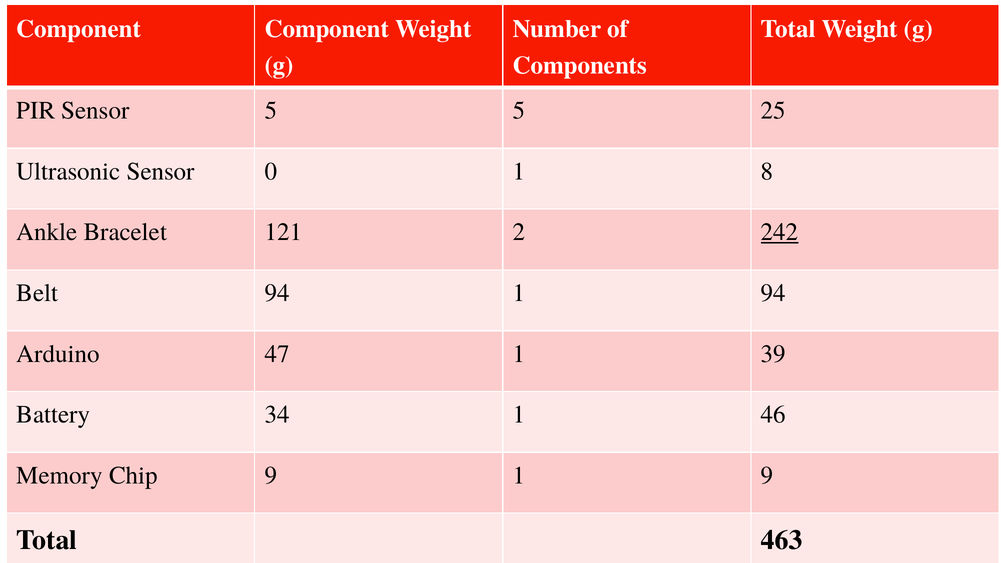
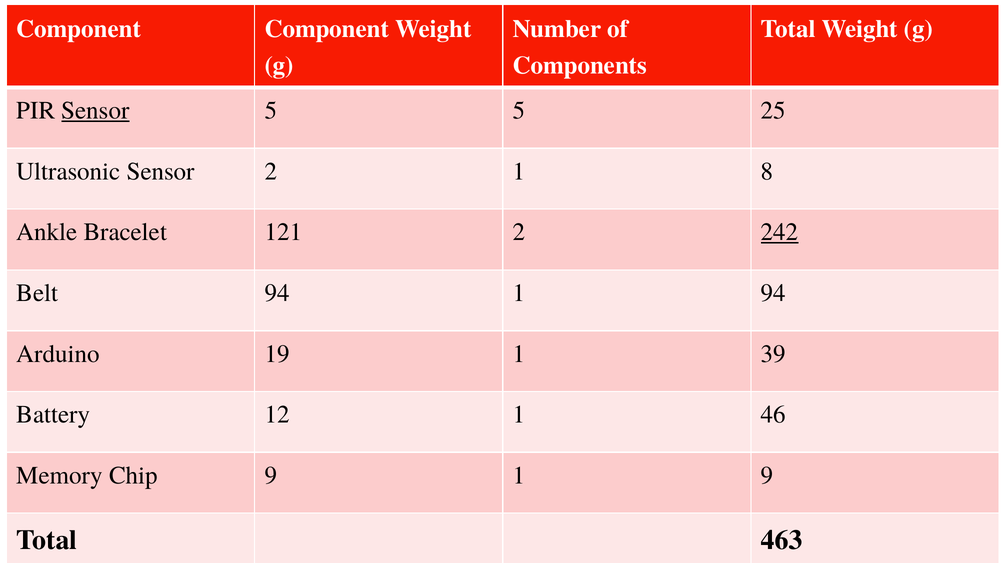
Sensor underline: none -> present (95, 111)
Sensor 0: 0 -> 2 (271, 171)
47: 47 -> 19 (277, 354)
34: 34 -> 12 (277, 415)
